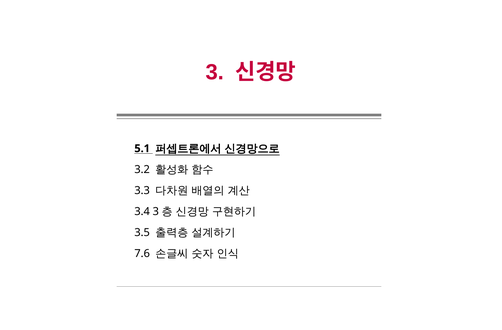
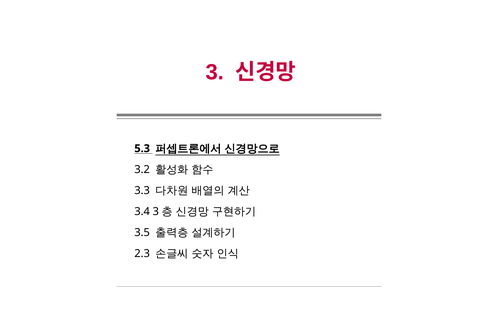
5.1: 5.1 -> 5.3 (142, 148)
7.6: 7.6 -> 2.3 (142, 253)
